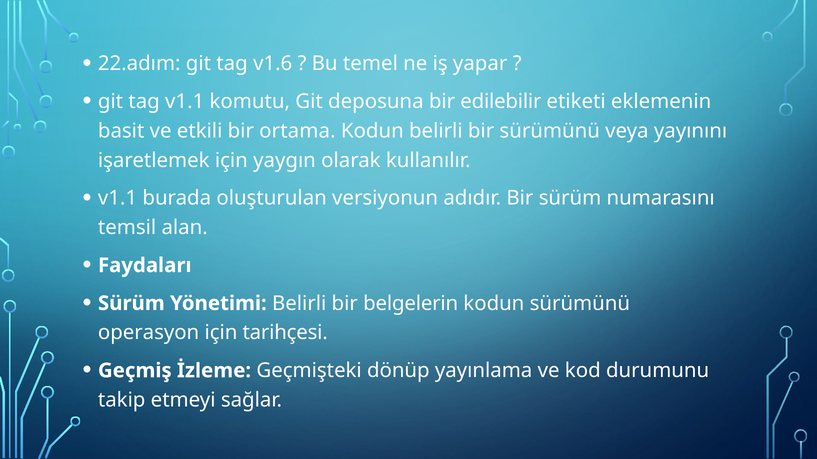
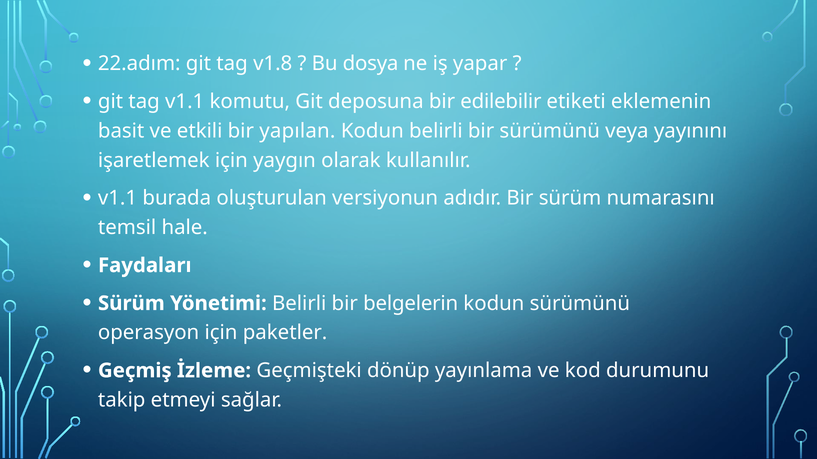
v1.6: v1.6 -> v1.8 (273, 64)
temel: temel -> dosya (371, 64)
ortama: ortama -> yapılan (297, 131)
alan: alan -> hale (185, 228)
tarihçesi: tarihçesi -> paketler (285, 333)
